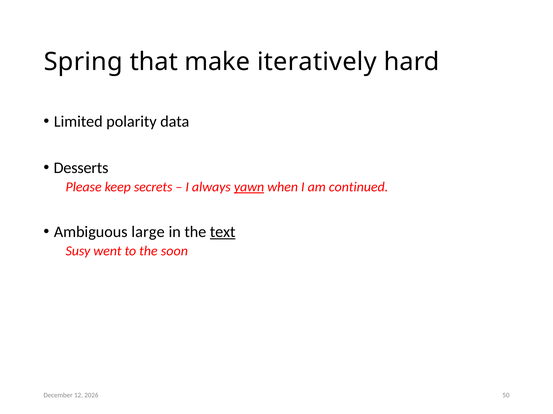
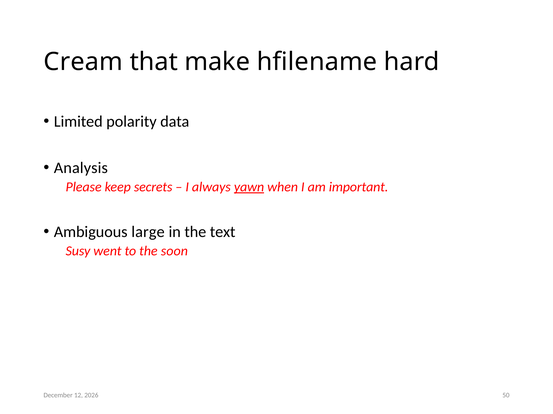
Spring: Spring -> Cream (83, 62)
iteratively: iteratively -> hfilename (317, 62)
Desserts: Desserts -> Analysis (81, 168)
continued: continued -> important (359, 187)
text underline: present -> none (223, 232)
